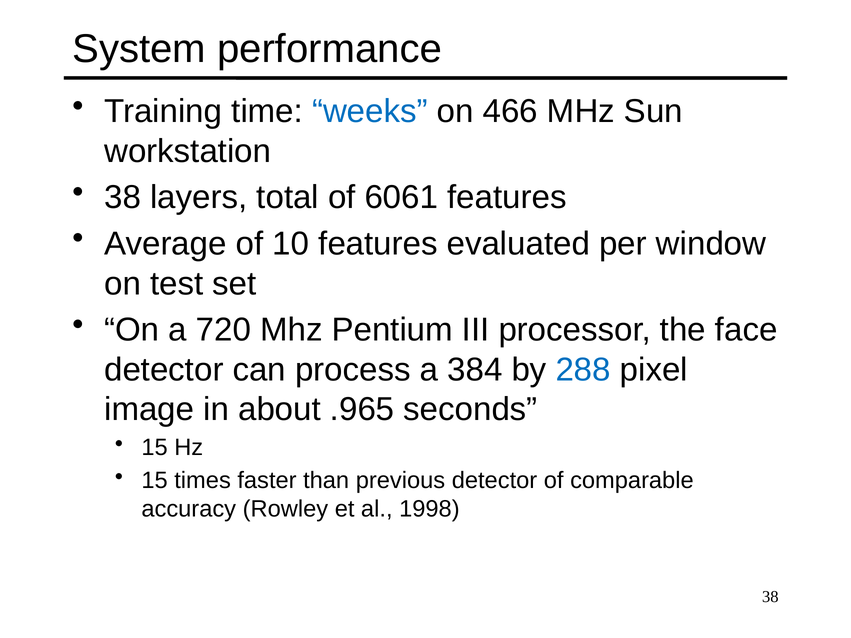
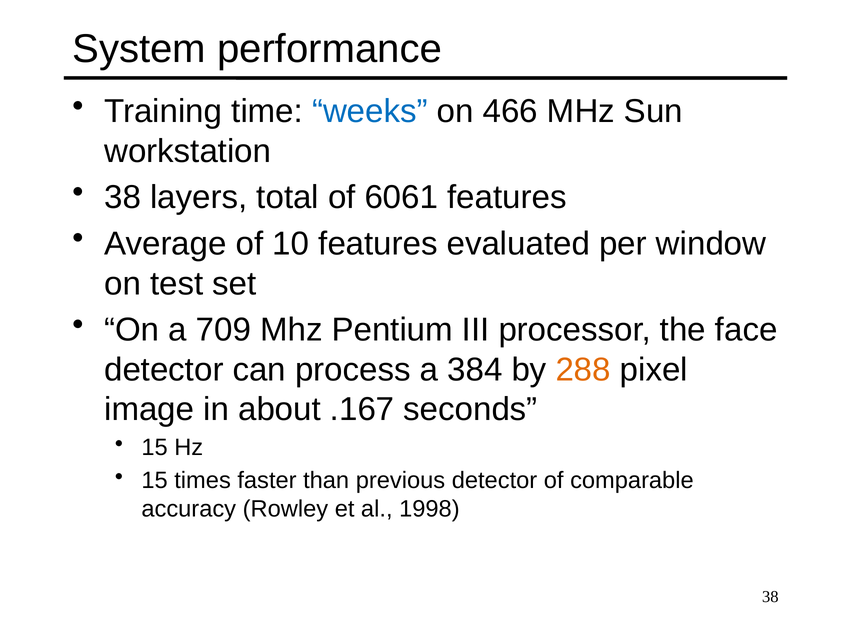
720: 720 -> 709 (223, 330)
288 colour: blue -> orange (583, 370)
.965: .965 -> .167 (362, 410)
